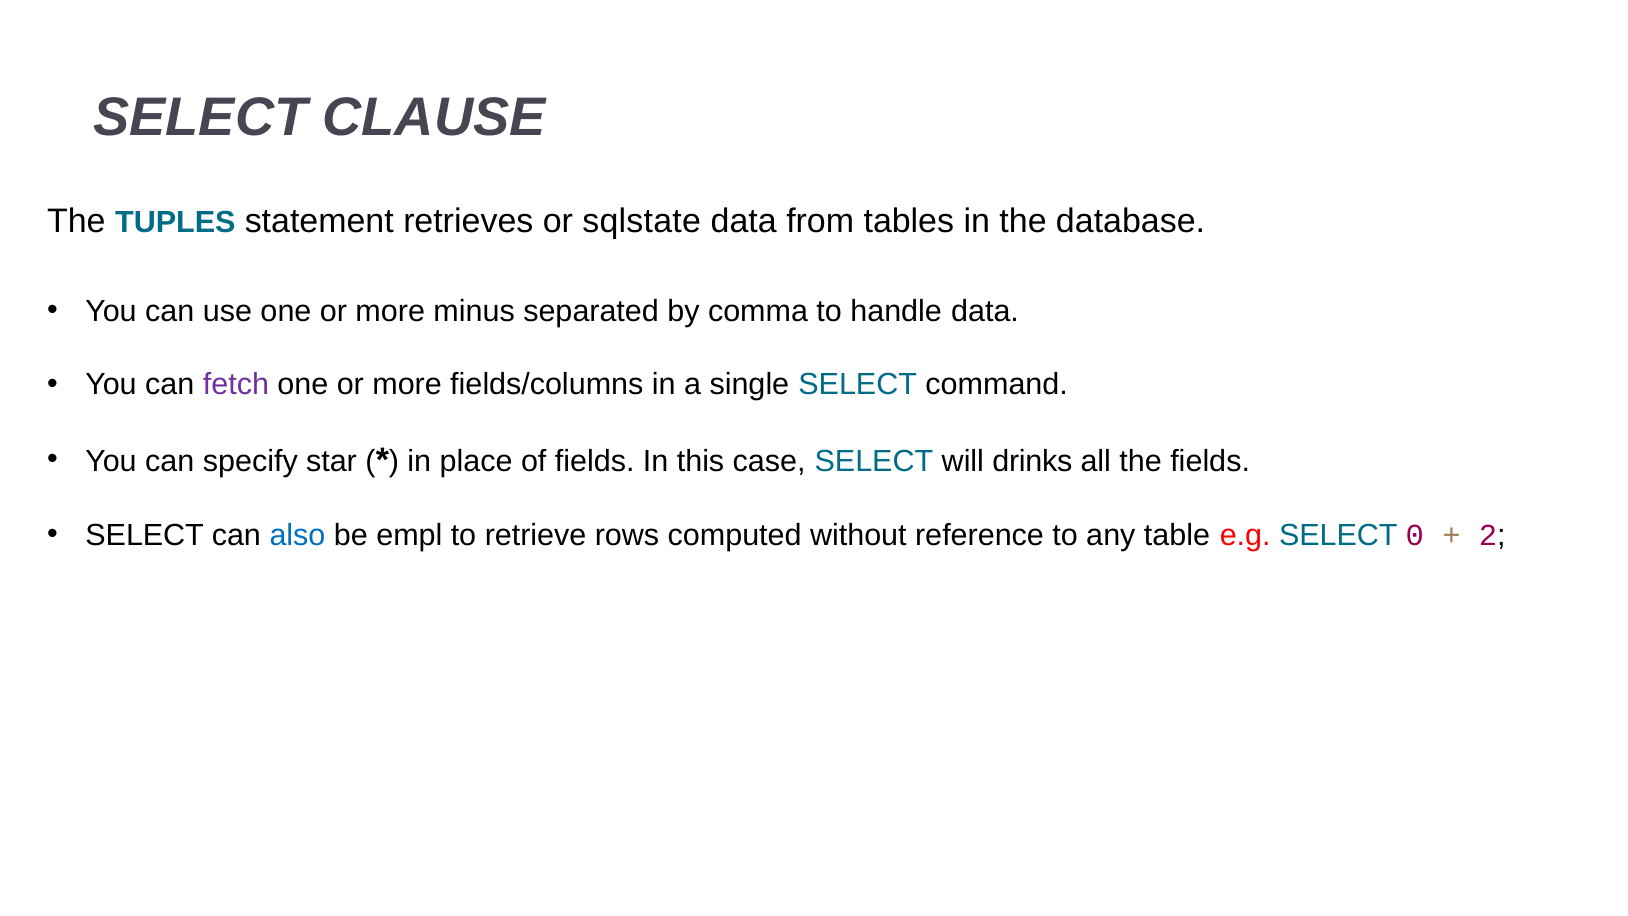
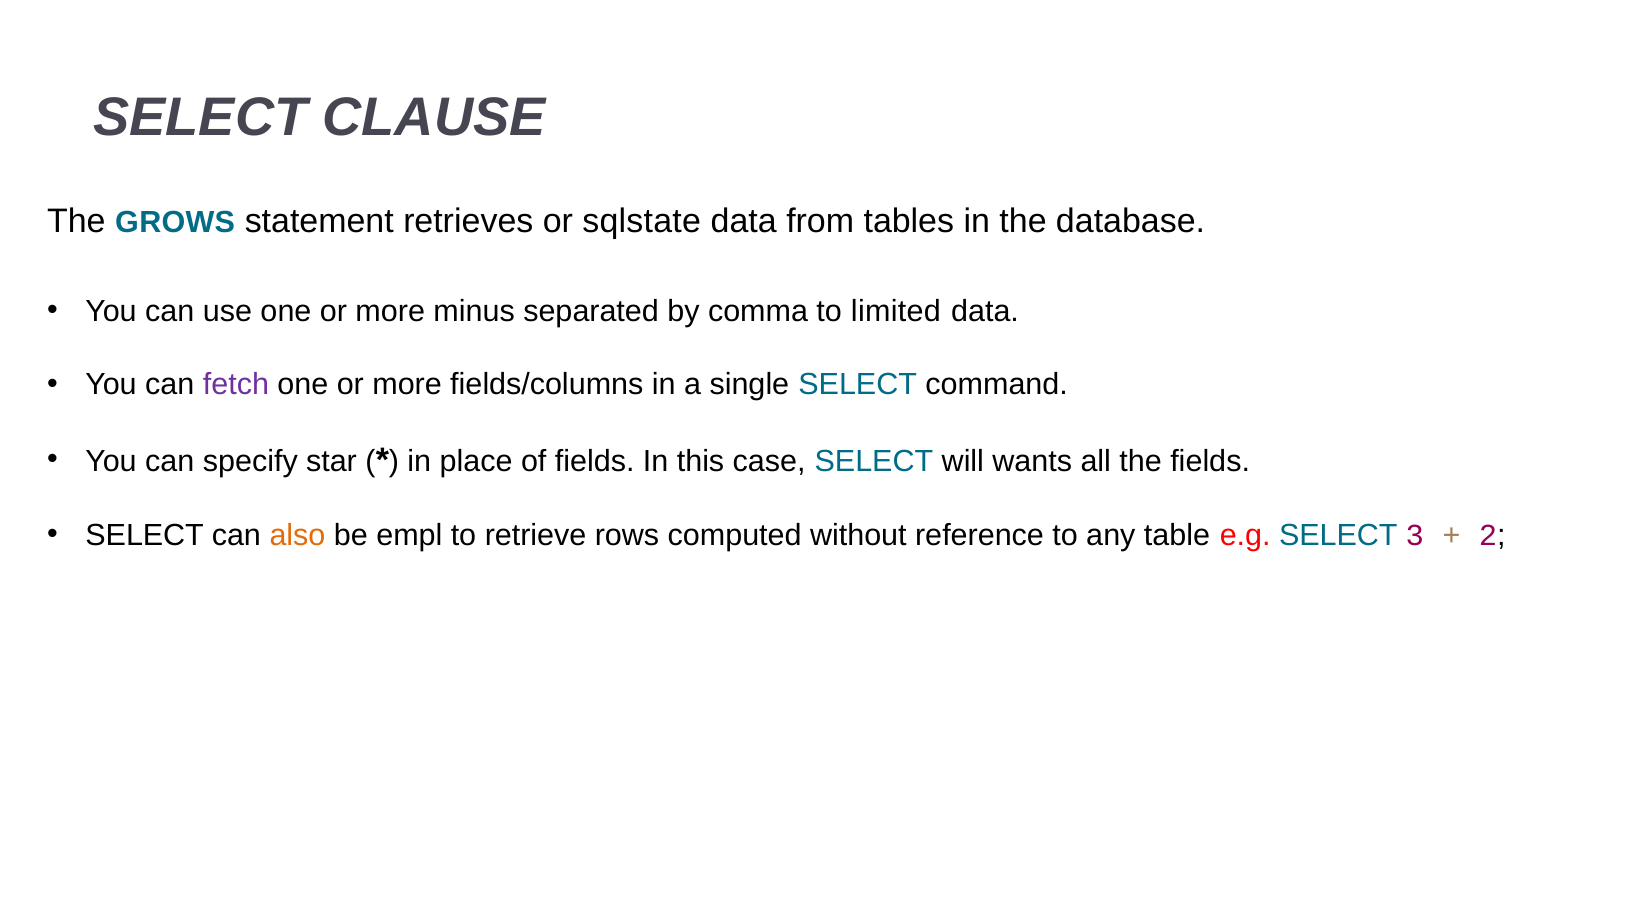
TUPLES: TUPLES -> GROWS (175, 222)
handle: handle -> limited (896, 311)
drinks: drinks -> wants (1032, 461)
also colour: blue -> orange (297, 535)
0: 0 -> 3 (1415, 535)
